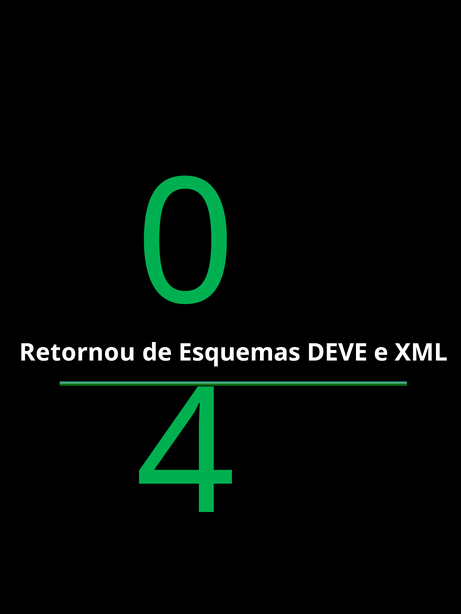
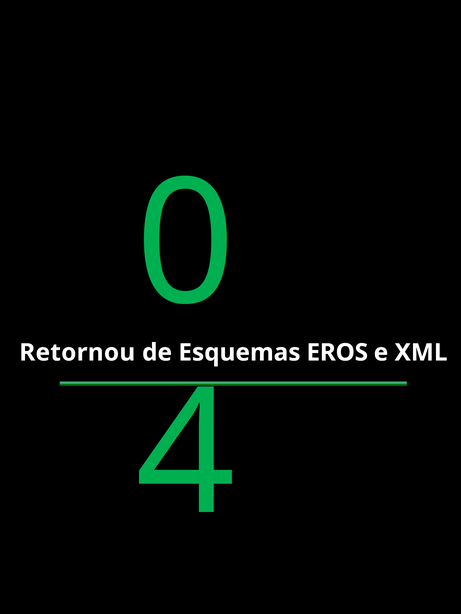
DEVE: DEVE -> EROS (337, 353)
